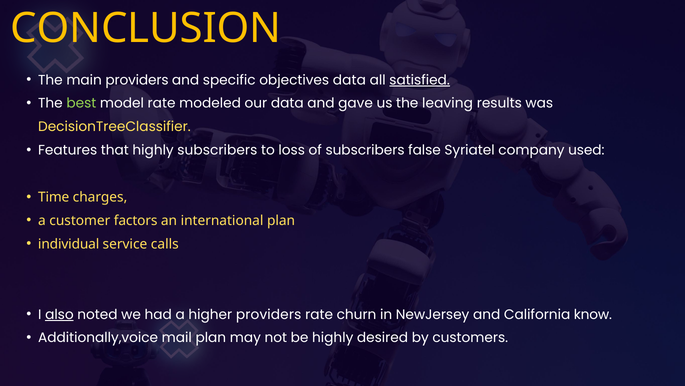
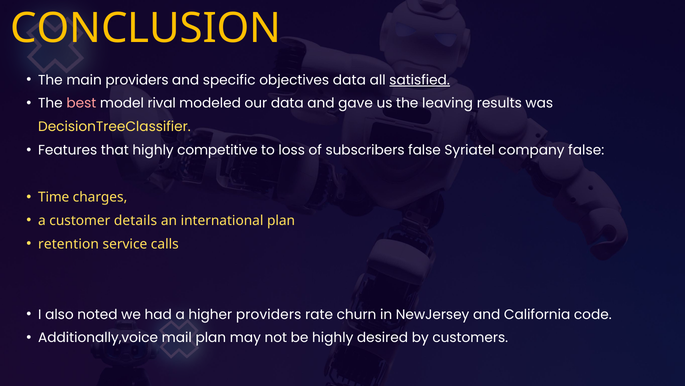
best colour: light green -> pink (81, 103)
model rate: rate -> rival (162, 103)
highly subscribers: subscribers -> competitive (217, 150)
company used: used -> false (586, 150)
factors: factors -> details (136, 220)
individual: individual -> retention (69, 244)
also underline: present -> none (59, 314)
know: know -> code (593, 314)
